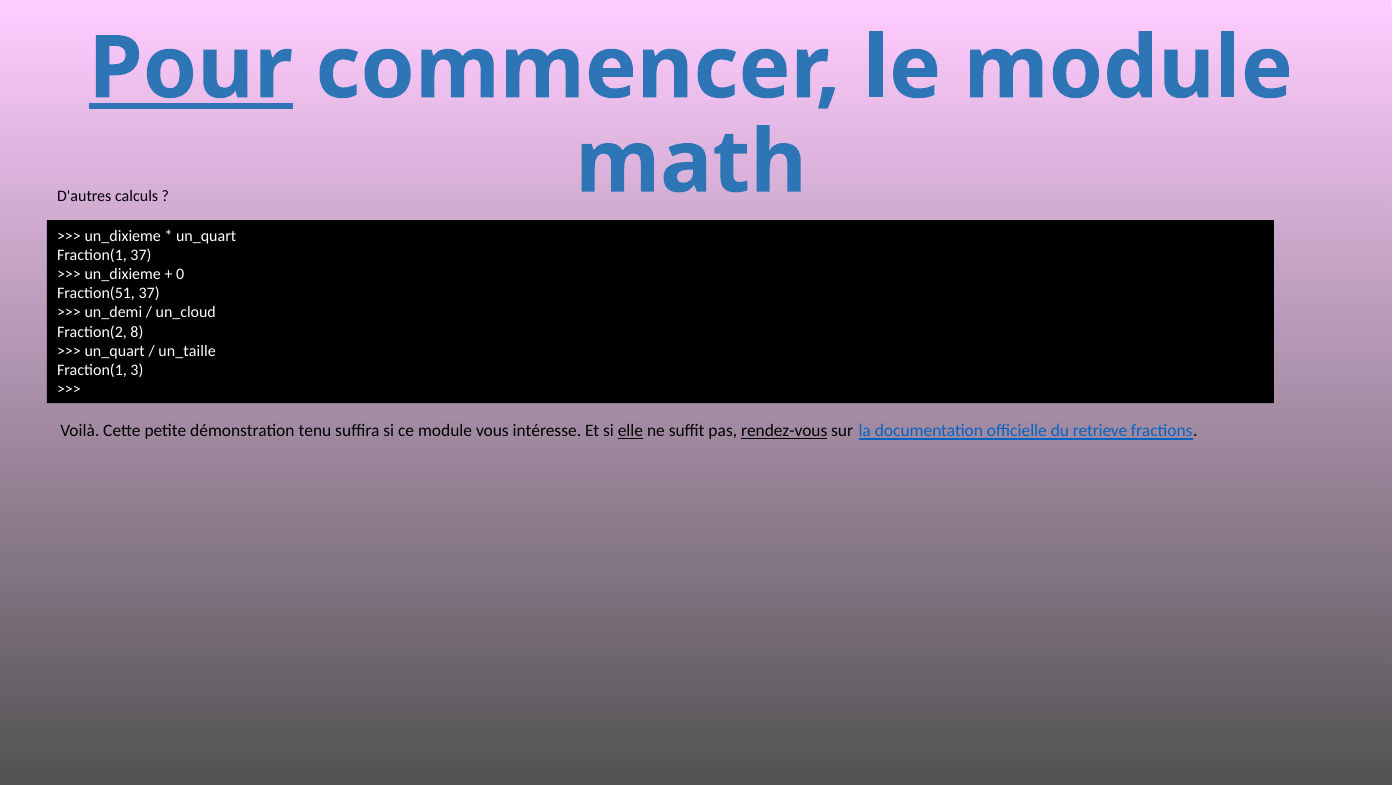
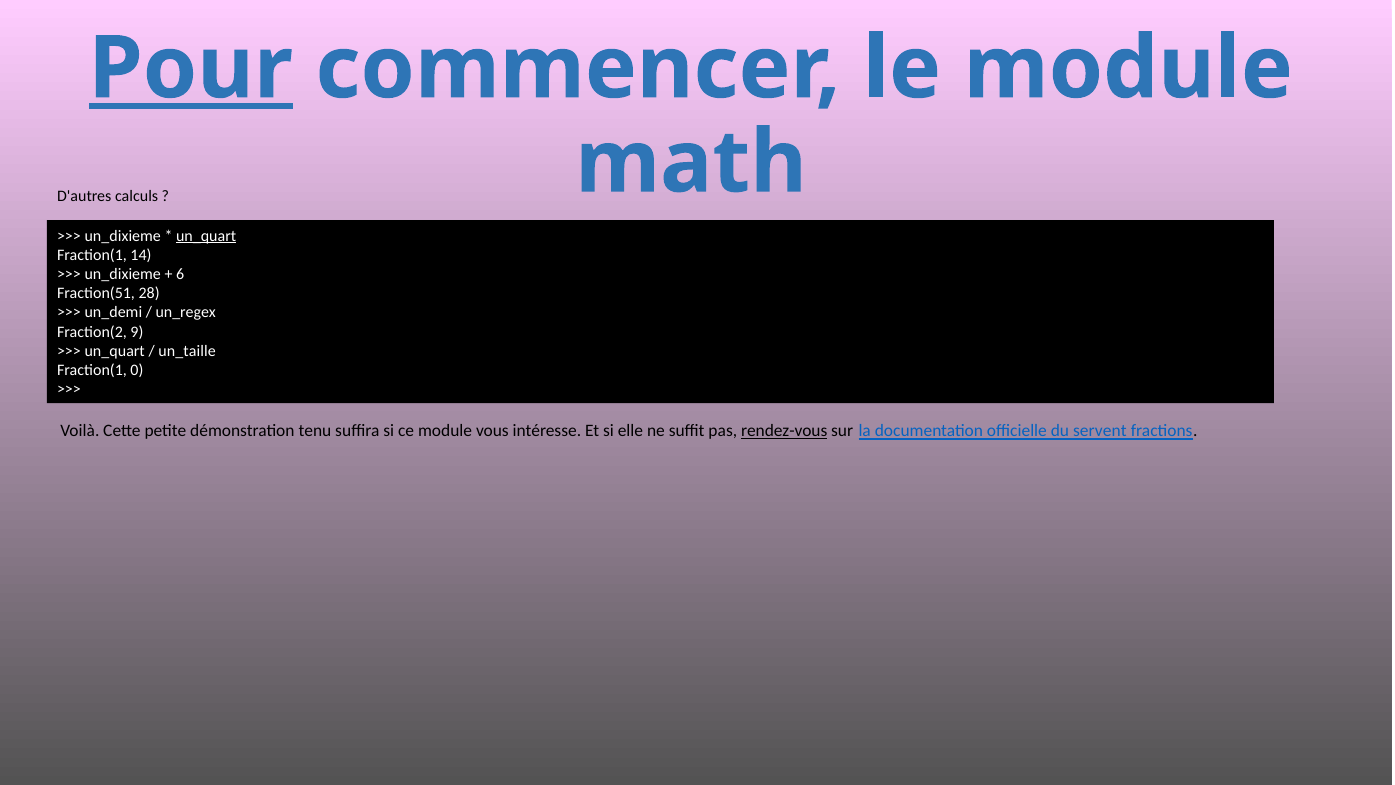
un_quart underline: none -> present (206, 236)
Fraction(1 37: 37 -> 14 (141, 255)
0: 0 -> 6 (180, 274)
Fraction(51 37: 37 -> 28 (149, 293)
un_cloud: un_cloud -> un_regex (186, 313)
8: 8 -> 9 (137, 332)
3: 3 -> 0 (137, 370)
elle underline: present -> none (630, 431)
retrieve: retrieve -> servent (1100, 431)
